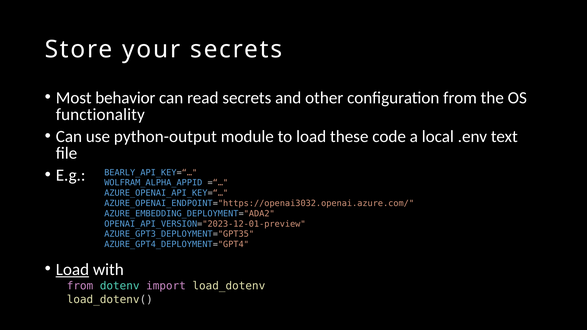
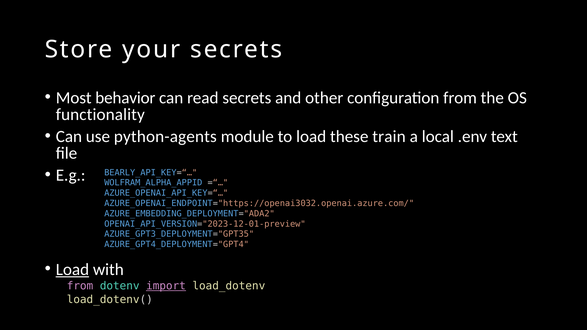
python-output: python-output -> python-agents (165, 137)
code: code -> train (389, 137)
import underline: none -> present (166, 286)
